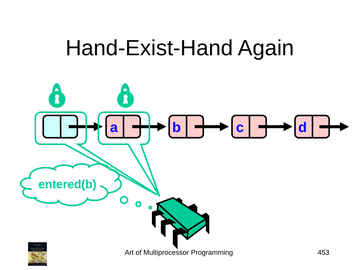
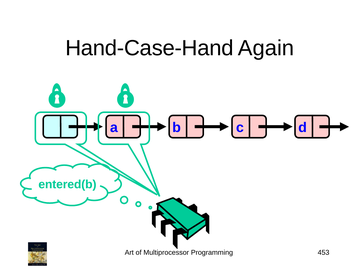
Hand-Exist-Hand: Hand-Exist-Hand -> Hand-Case-Hand (149, 48)
